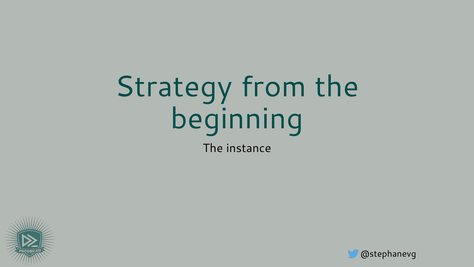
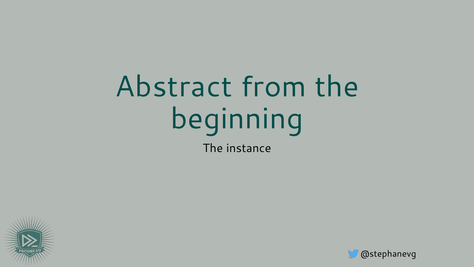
Strategy: Strategy -> Abstract (174, 87)
